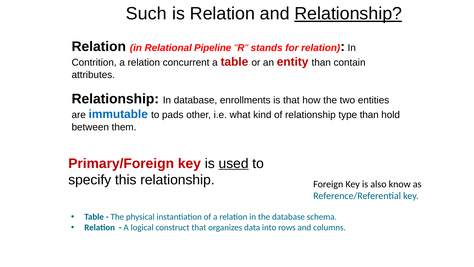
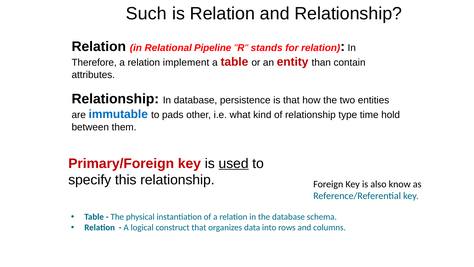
Relationship underline: present -> none (348, 14)
Contrition: Contrition -> Therefore (94, 63)
concurrent: concurrent -> implement (186, 63)
enrollments: enrollments -> persistence (245, 100)
type than: than -> time (369, 115)
